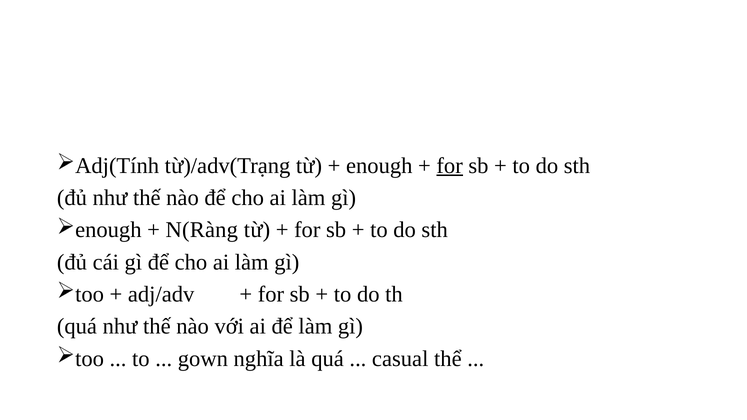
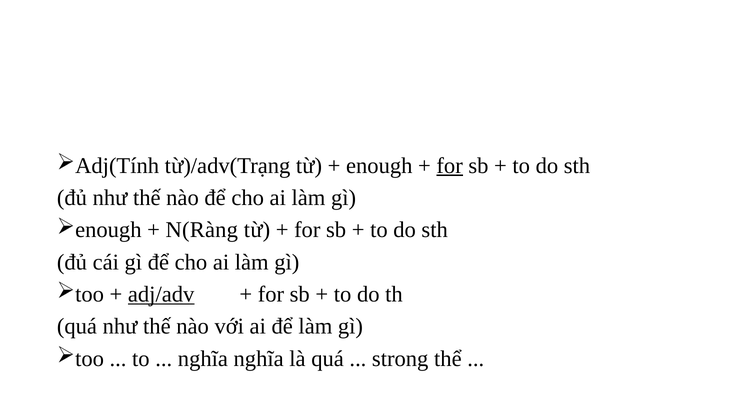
adj/adv underline: none -> present (161, 294)
gown: gown -> nghĩa (203, 359)
casual: casual -> strong (400, 359)
